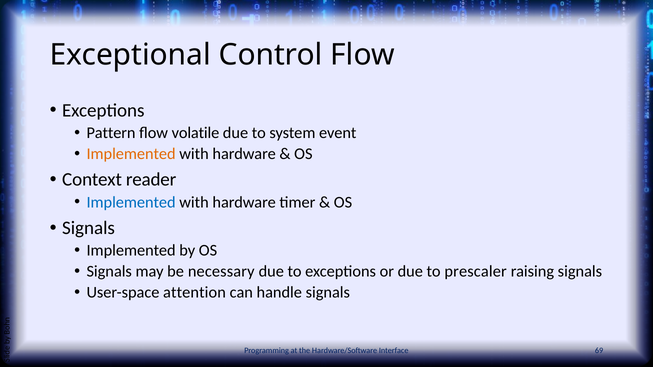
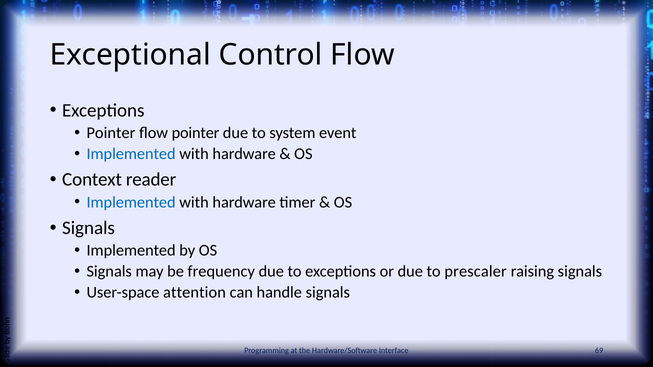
Pattern: Pattern -> Pointer (111, 133)
flow volatile: volatile -> pointer (196, 133)
Implemented colour: orange -> blue (131, 154)
necessary: necessary -> frequency (221, 272)
